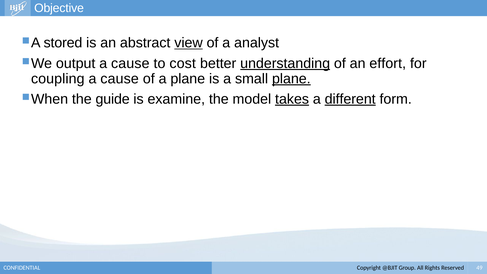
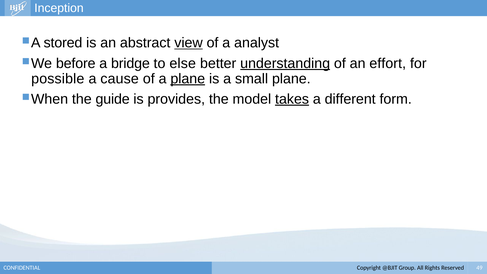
Objective: Objective -> Inception (59, 8)
output: output -> before (76, 63)
cause: cause -> bridge (130, 63)
cost: cost -> else (183, 63)
coupling: coupling -> possible (58, 79)
plane underline: none -> present (188, 79)
plane underline: present -> none (291, 79)
examine: examine -> provides (176, 99)
different underline: present -> none (350, 99)
